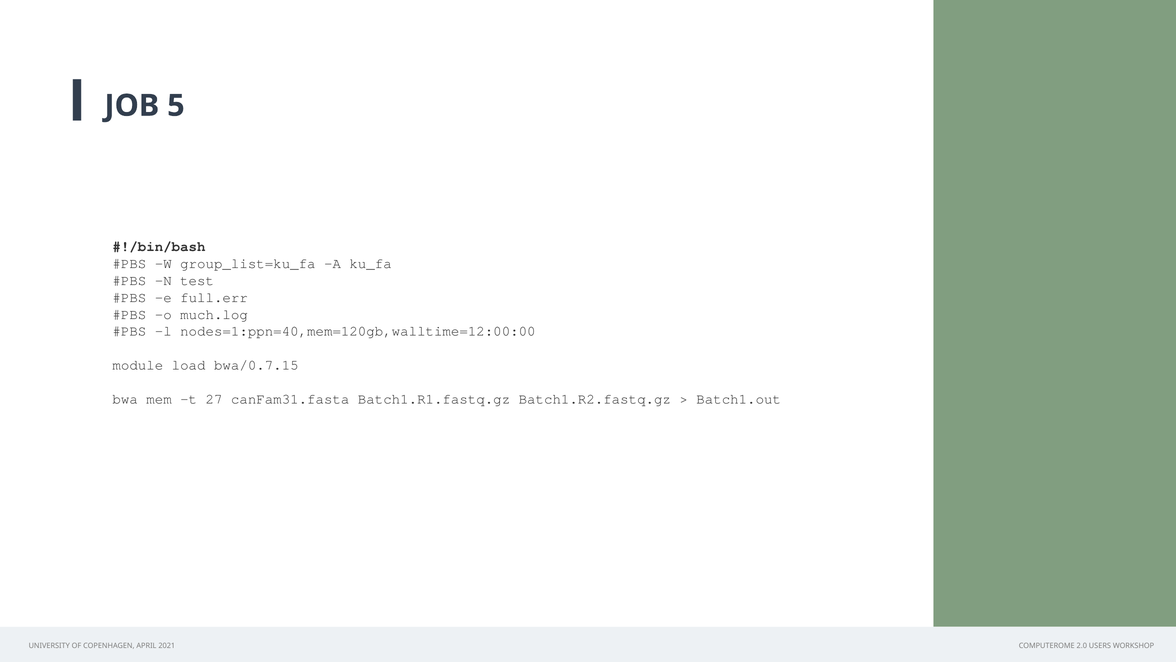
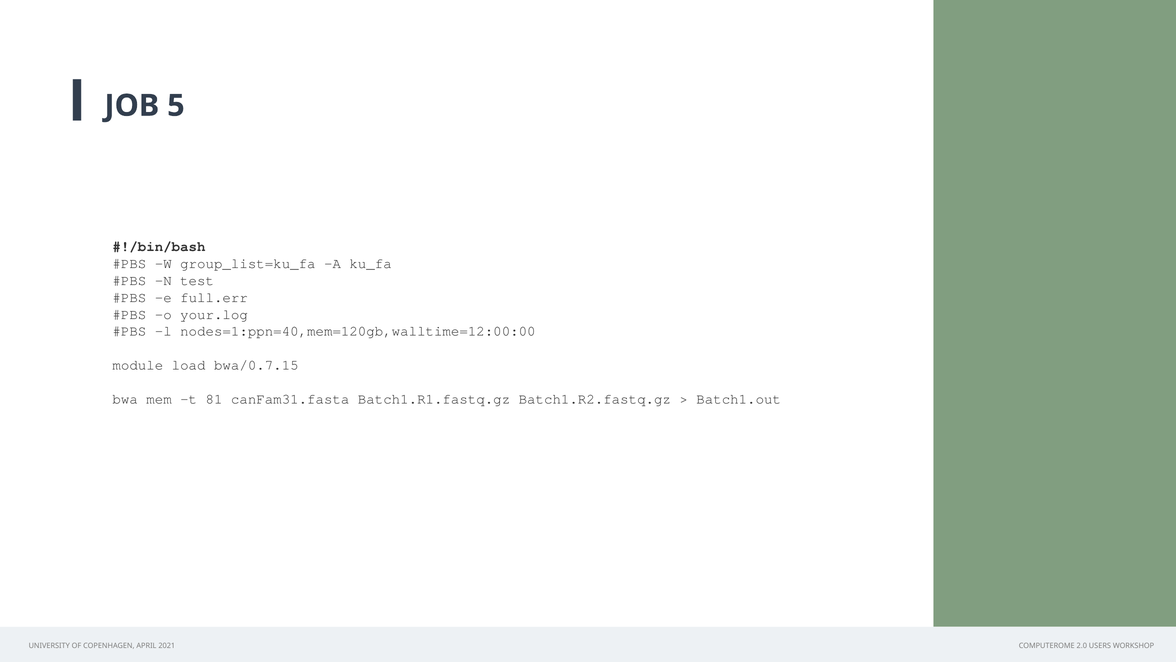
much.log: much.log -> your.log (214, 314)
27: 27 -> 81 (214, 399)
